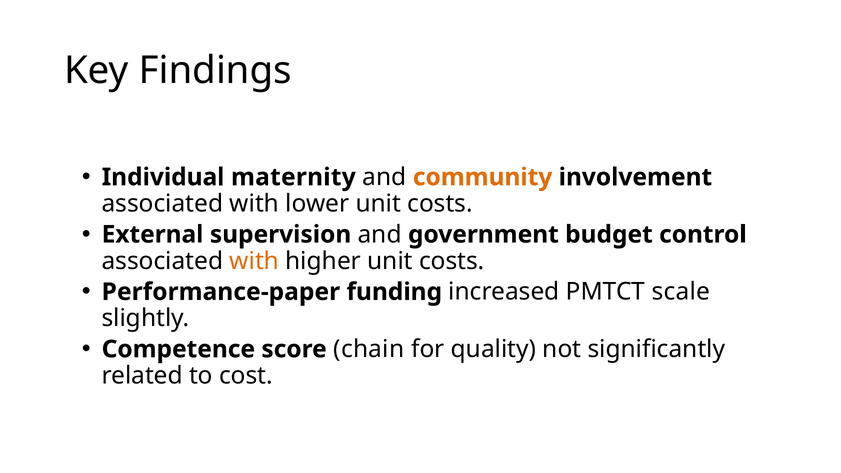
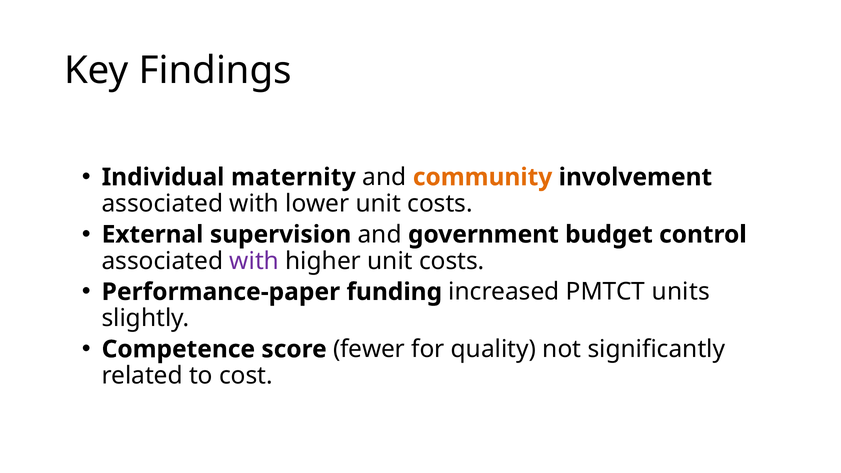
with colour: orange -> purple (254, 261)
scale: scale -> units (681, 292)
chain: chain -> fewer (369, 349)
